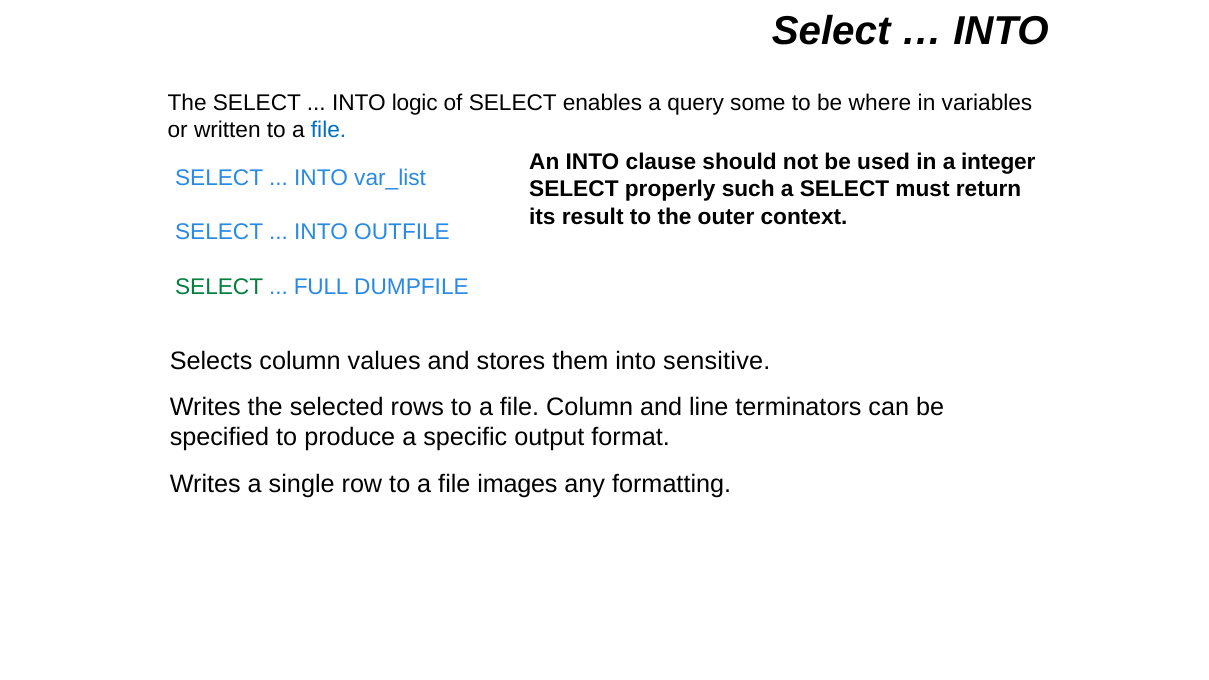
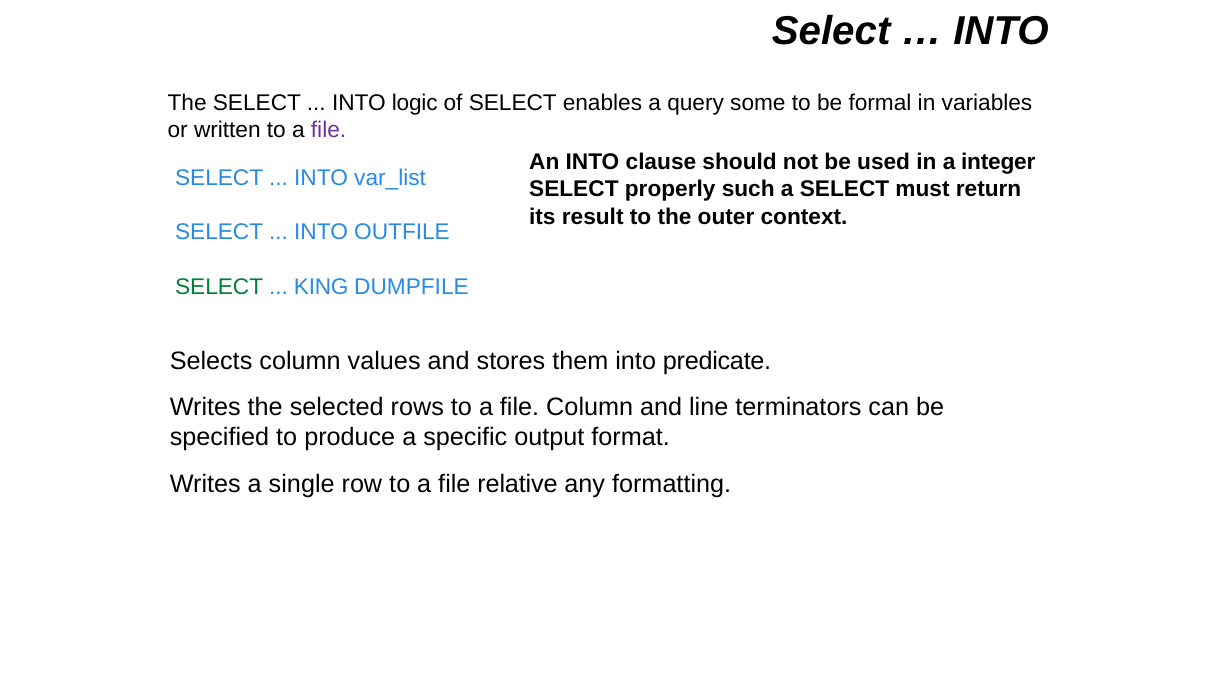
where: where -> formal (880, 103)
file colour: blue -> purple (329, 130)
FULL: FULL -> KING (321, 287)
sensitive: sensitive -> predicate (717, 361)
images: images -> relative (518, 484)
